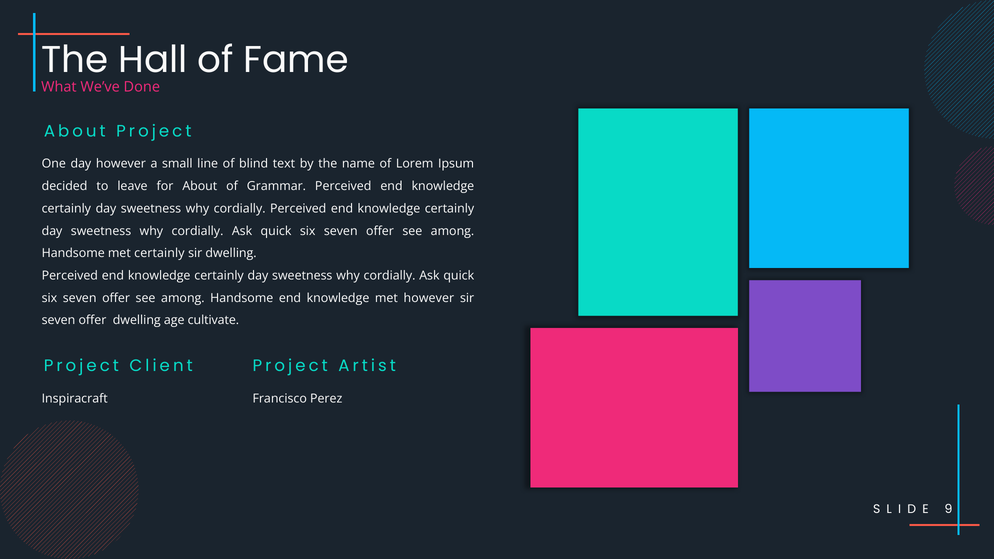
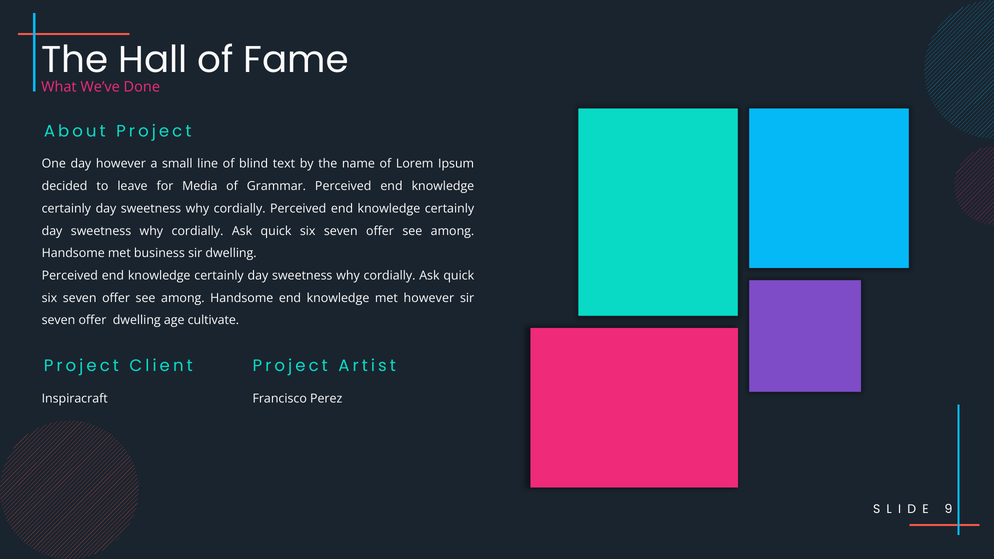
for About: About -> Media (200, 186)
met certainly: certainly -> business (159, 253)
